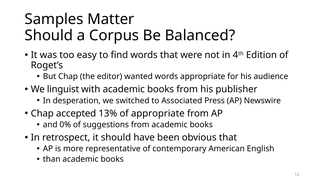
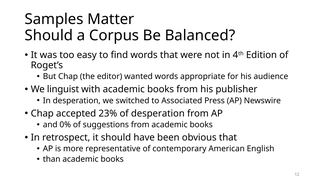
13%: 13% -> 23% (108, 113)
of appropriate: appropriate -> desperation (158, 113)
